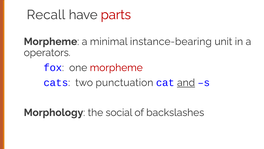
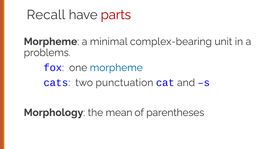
instance-bearing: instance-bearing -> complex-bearing (171, 41)
operators: operators -> problems (47, 53)
morpheme colour: red -> blue (116, 67)
and underline: present -> none (186, 82)
social: social -> mean (119, 112)
backslashes: backslashes -> parentheses (175, 112)
